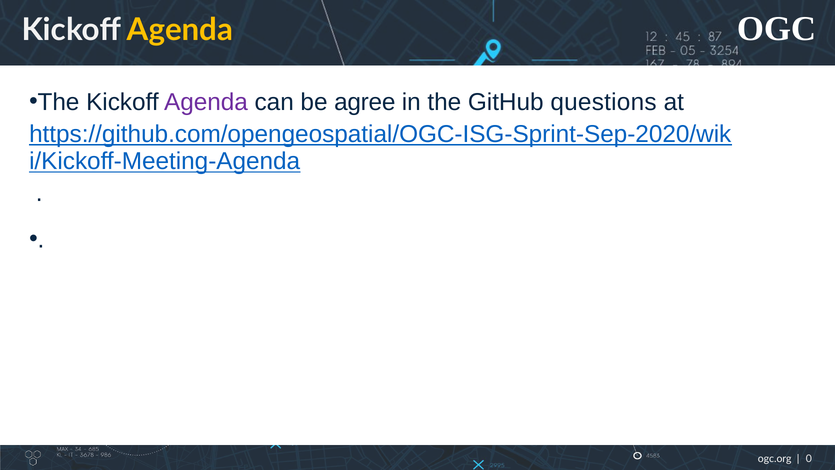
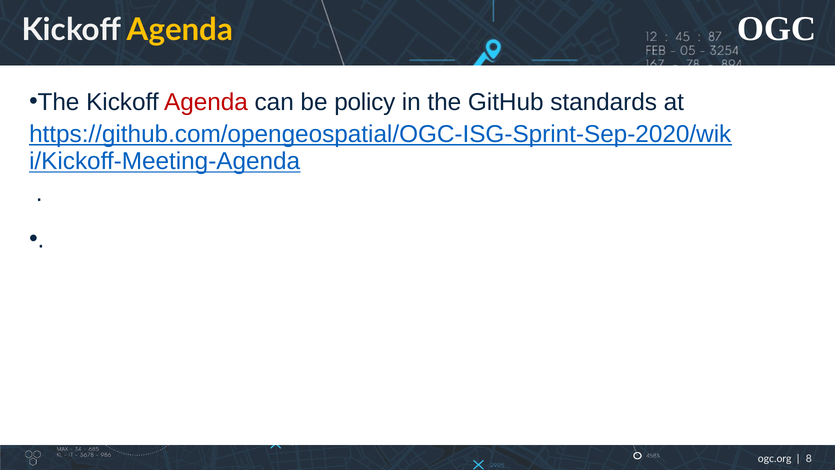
Agenda colour: purple -> red (206, 102)
agree: agree -> policy (365, 102)
questions: questions -> standards (604, 102)
0: 0 -> 8 (809, 459)
